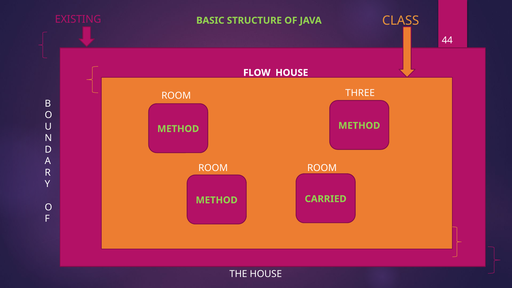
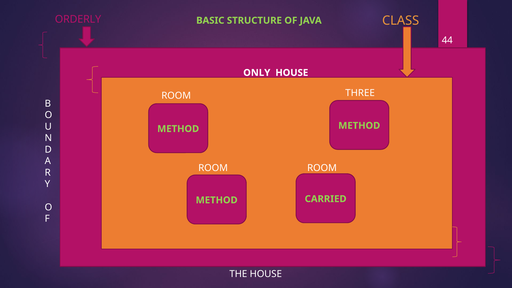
EXISTING: EXISTING -> ORDERLY (78, 19)
FLOW: FLOW -> ONLY (257, 73)
